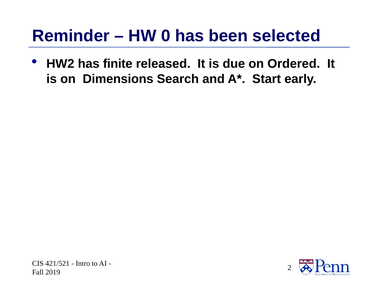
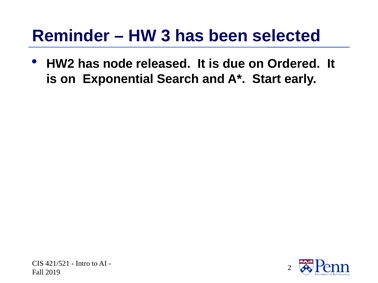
0: 0 -> 3 (166, 36)
finite: finite -> node (118, 64)
Dimensions: Dimensions -> Exponential (118, 79)
